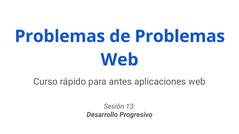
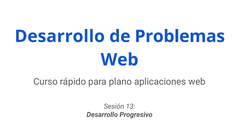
Problemas: Problemas -> Desarrollo (60, 36)
antes: antes -> plano (120, 82)
